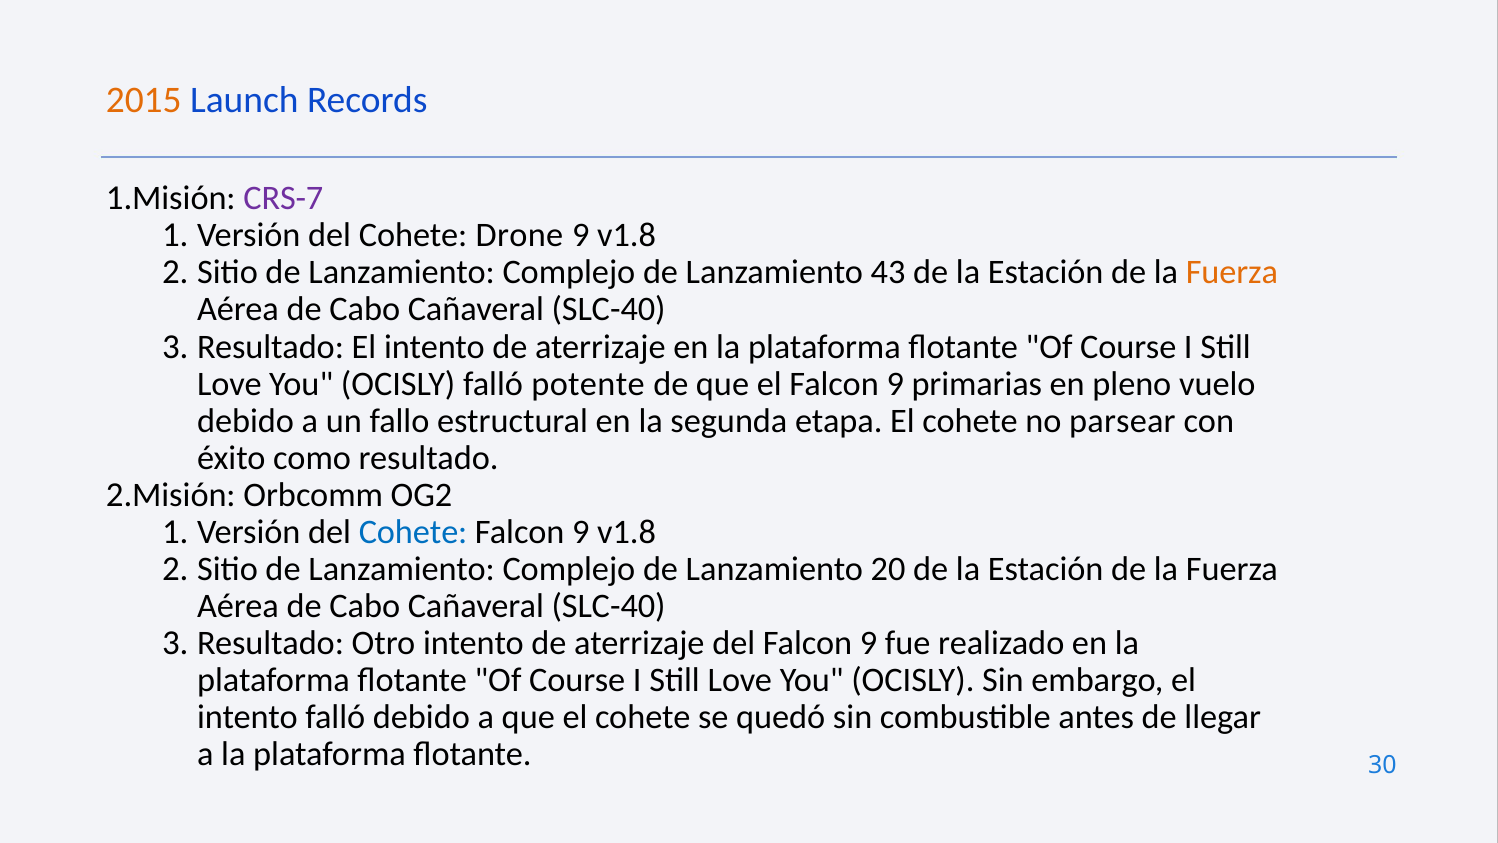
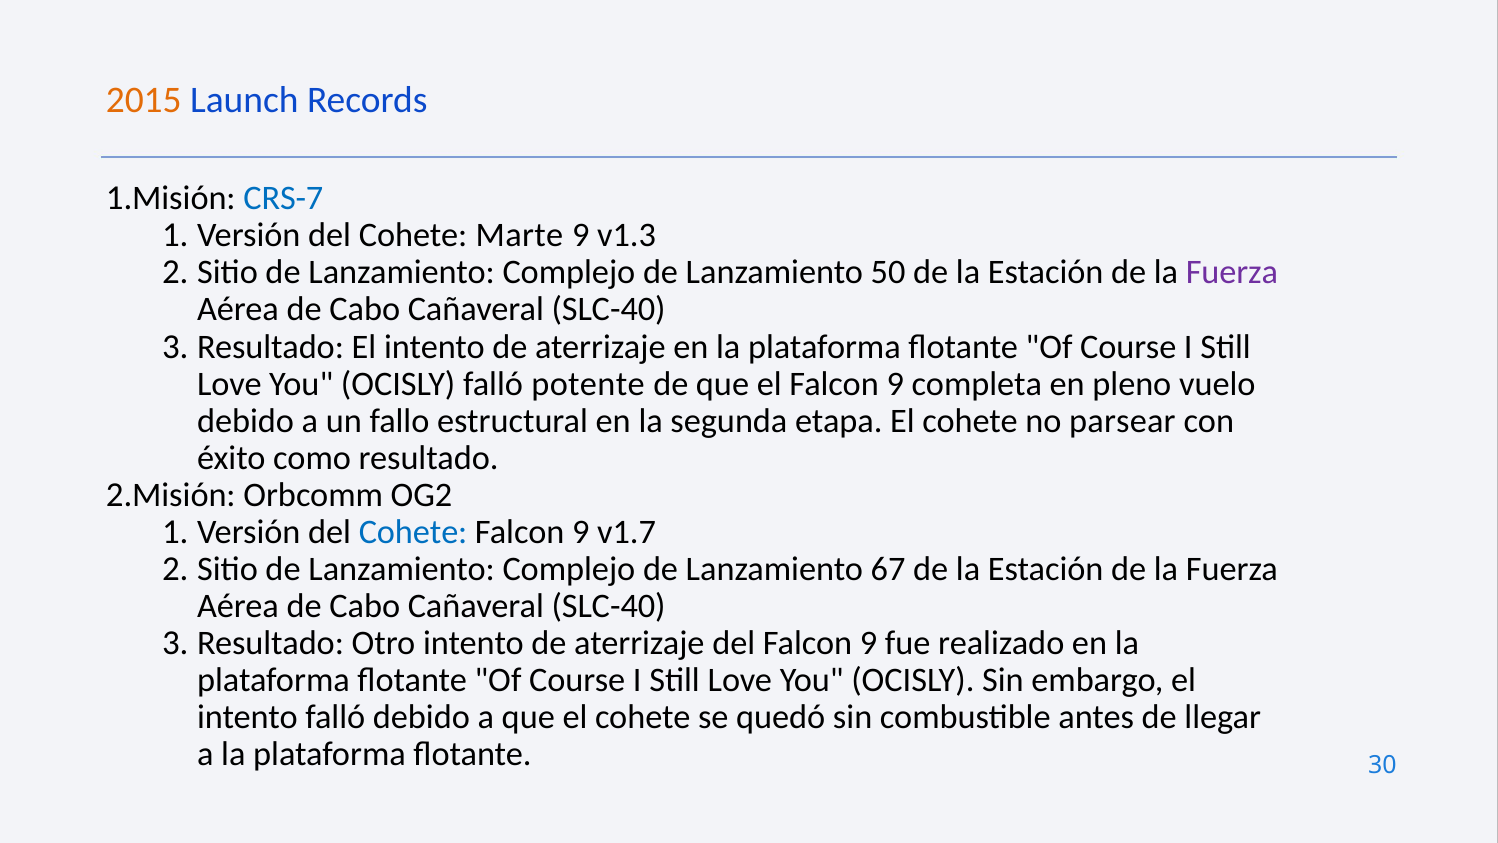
CRS-7 colour: purple -> blue (283, 198)
Drone: Drone -> Marte (519, 235)
v1.8: v1.8 -> v1.3 (627, 235)
43: 43 -> 50 (888, 272)
Fuerza colour: orange -> purple (1232, 272)
primarias: primarias -> completa (977, 384)
Falcon 9 v1.8: v1.8 -> v1.7 (627, 532)
20: 20 -> 67 (888, 569)
